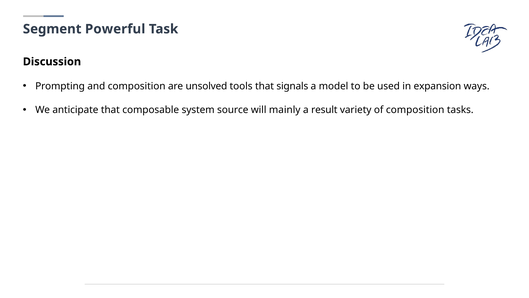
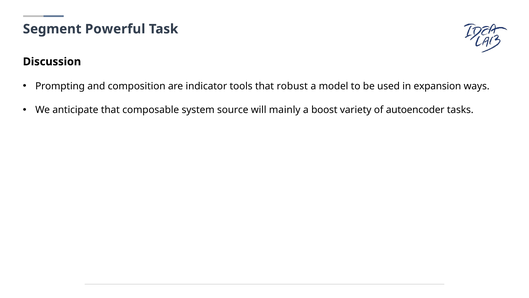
unsolved: unsolved -> indicator (206, 86)
signals: signals -> robust (292, 86)
result: result -> boost (324, 110)
of composition: composition -> autoencoder (415, 110)
